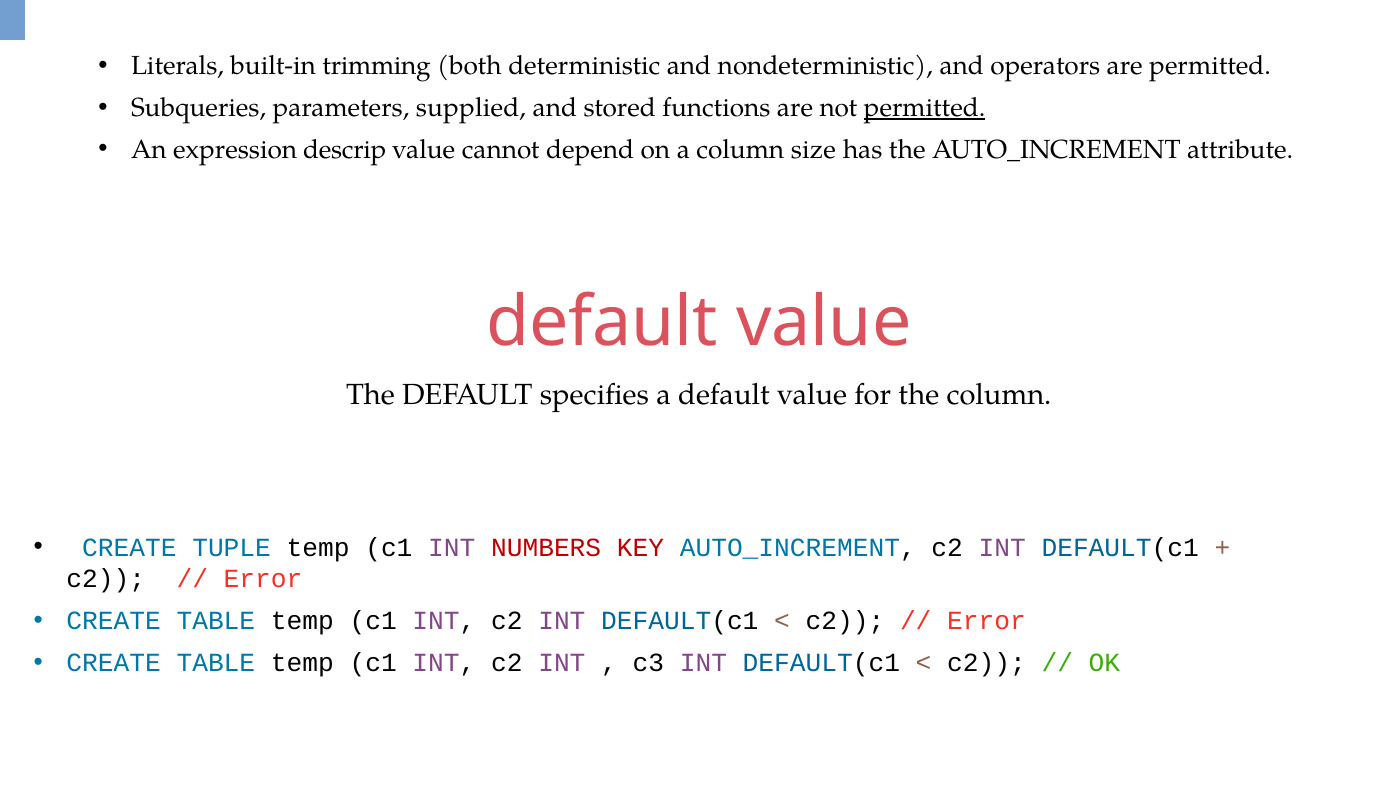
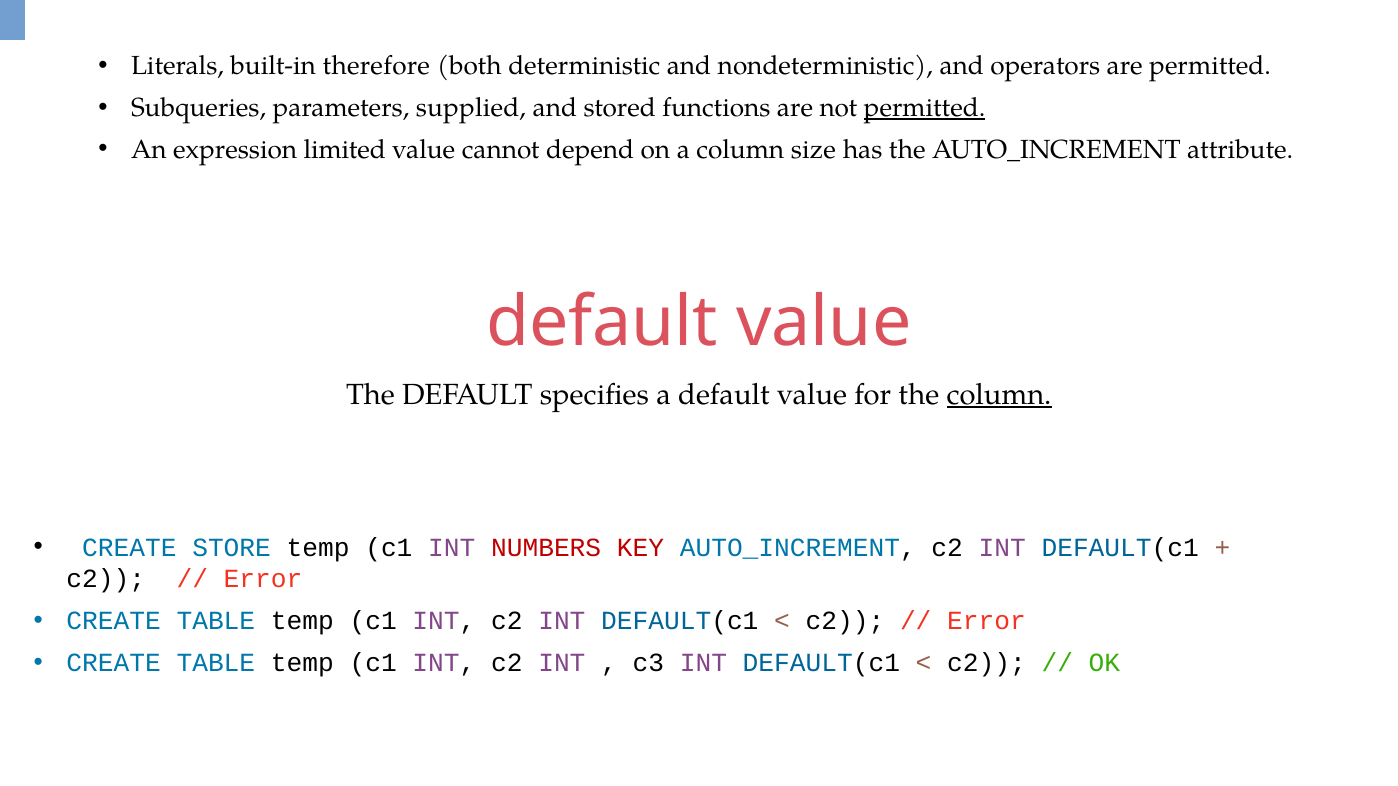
trimming: trimming -> therefore (376, 66)
descrip: descrip -> limited (345, 150)
column underline: none -> present (999, 395)
TUPLE: TUPLE -> STORE (232, 548)
